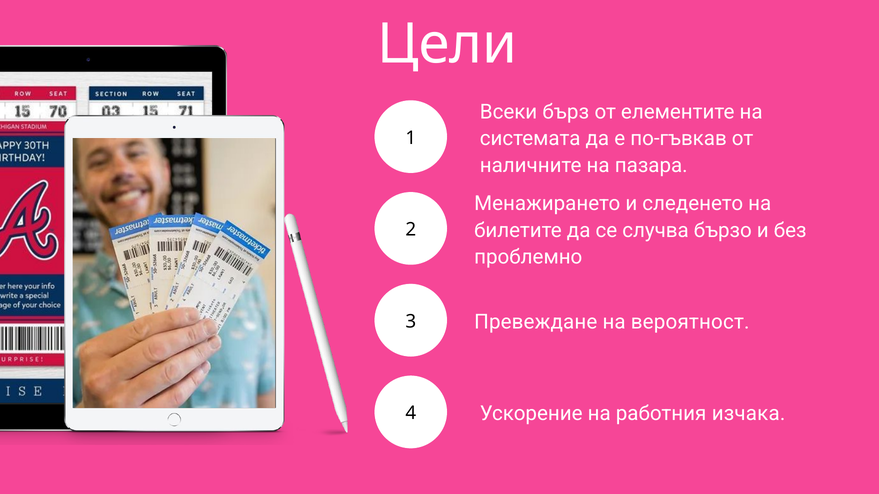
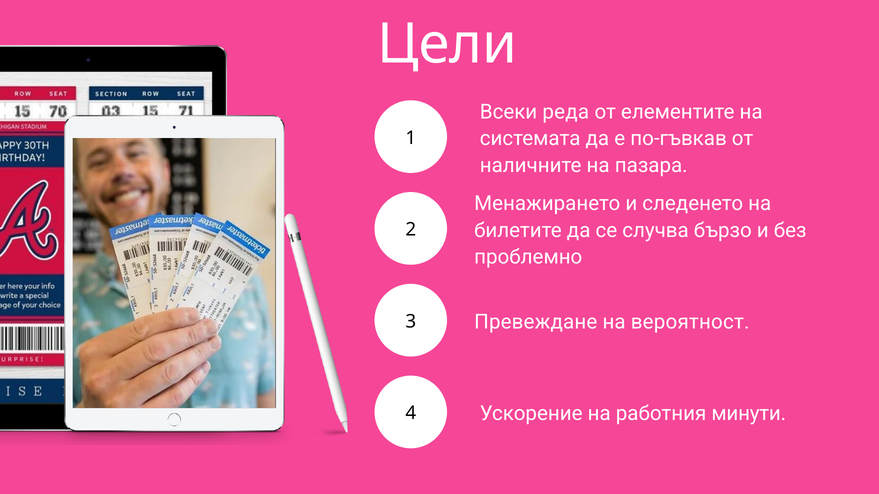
бърз: бърз -> реда (566, 112)
изчака: изчака -> минути (749, 414)
